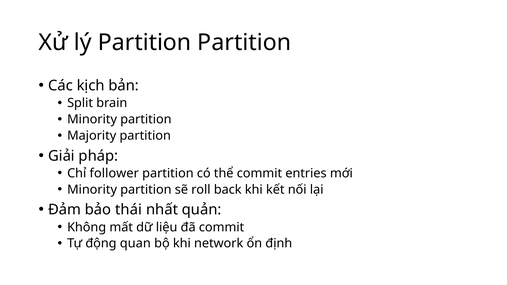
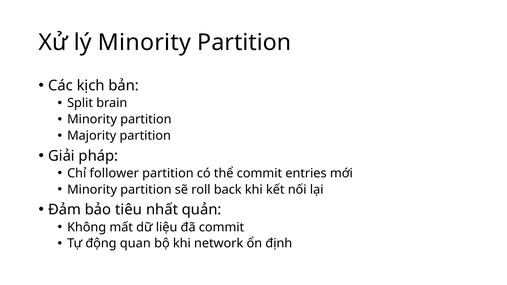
lý Partition: Partition -> Minority (144, 43)
thái: thái -> tiêu (129, 210)
